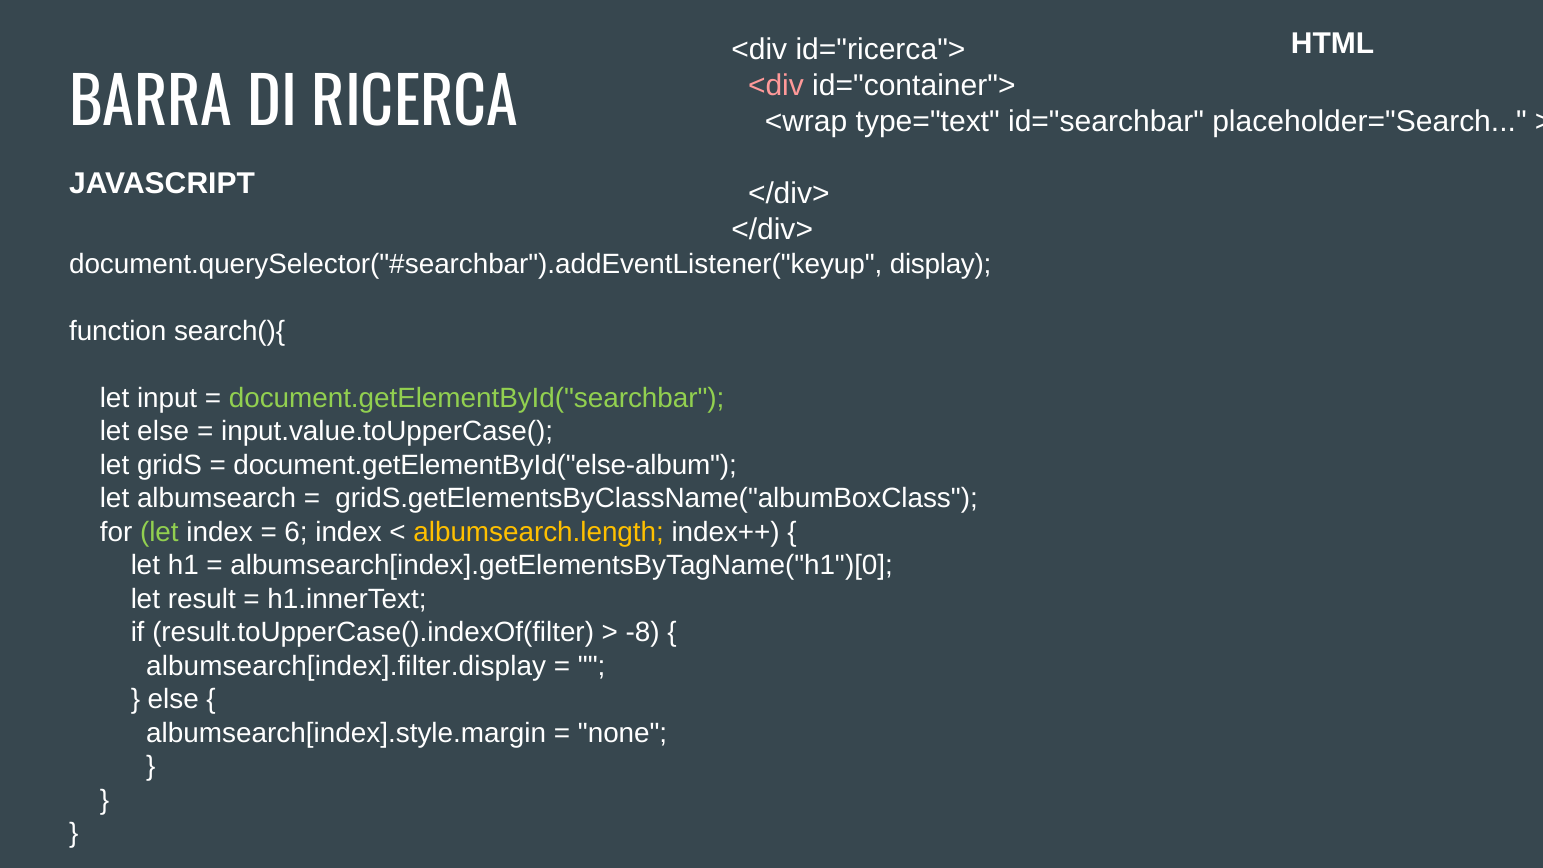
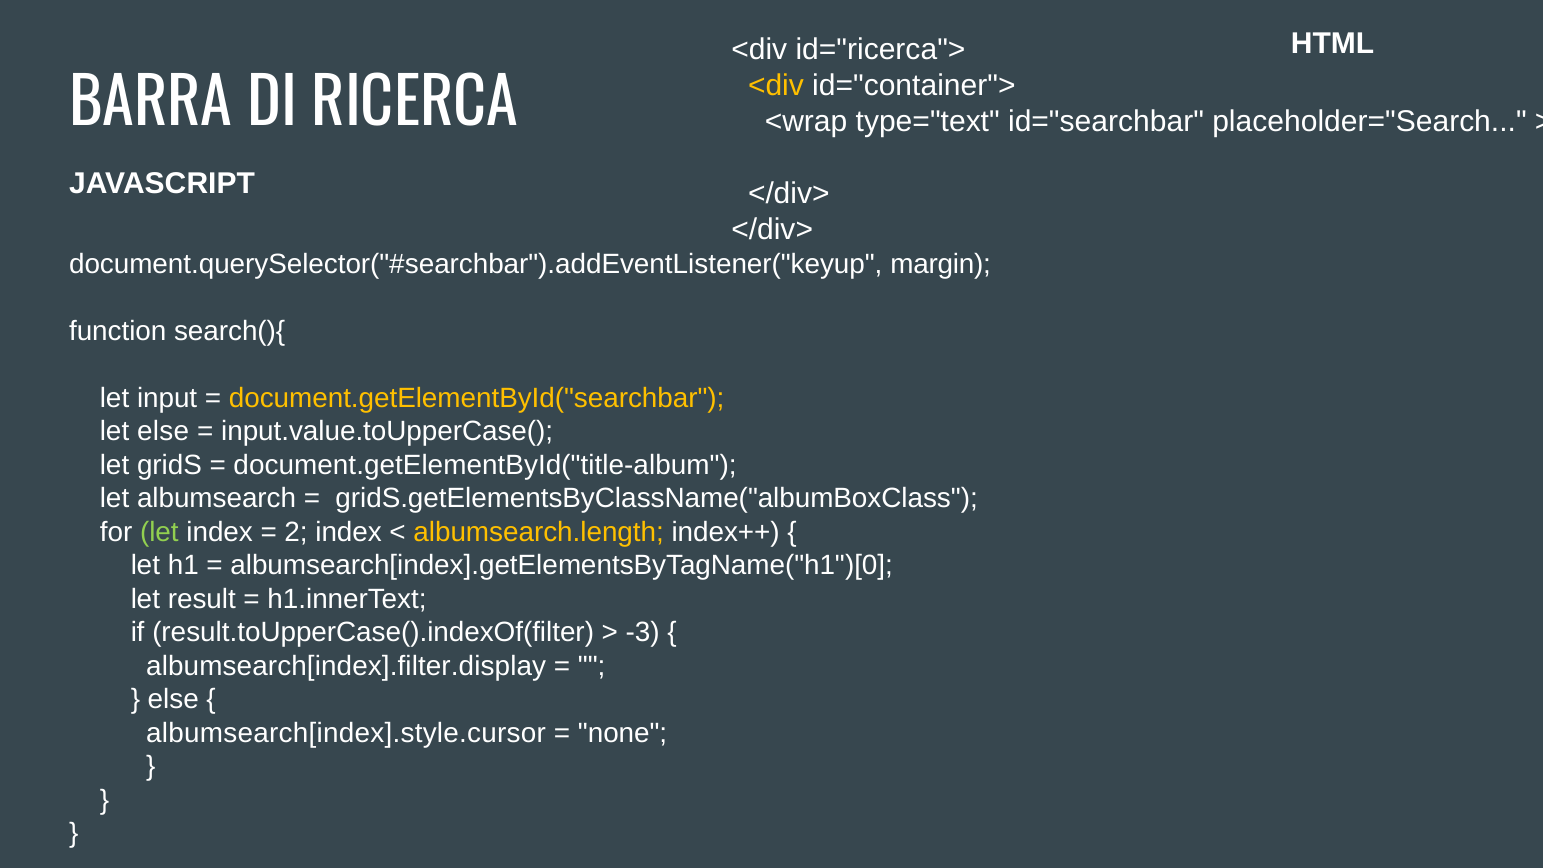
<div colour: pink -> yellow (776, 86)
display: display -> margin (941, 264)
document.getElementById("searchbar colour: light green -> yellow (477, 398)
document.getElementById("else-album: document.getElementById("else-album -> document.getElementById("title-album (485, 465)
6: 6 -> 2 (296, 532)
-8: -8 -> -3 (643, 633)
albumsearch[index].style.margin: albumsearch[index].style.margin -> albumsearch[index].style.cursor (346, 733)
